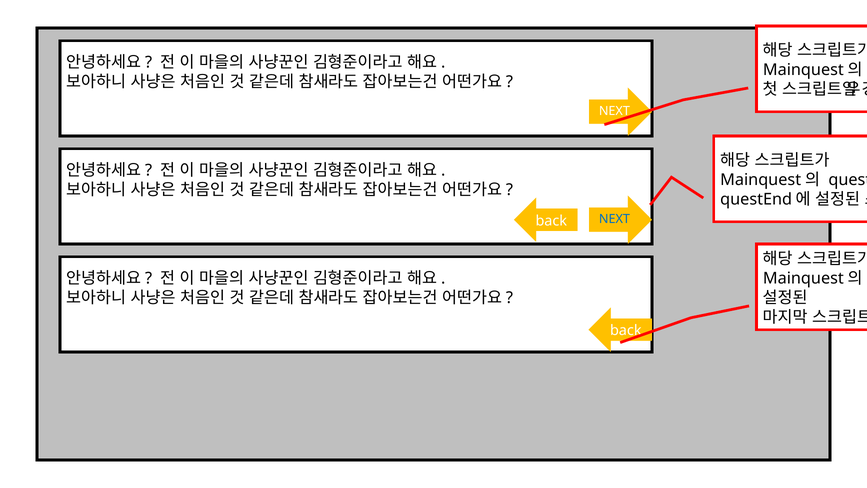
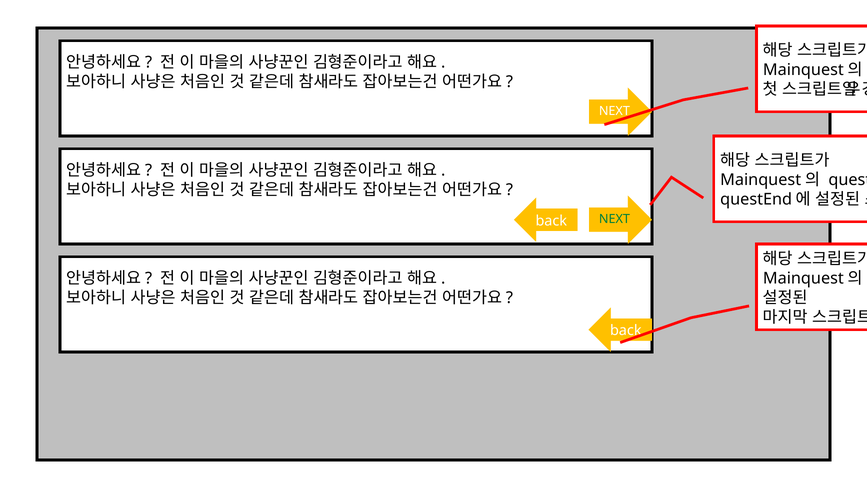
NEXT colour: blue -> green (614, 219)
